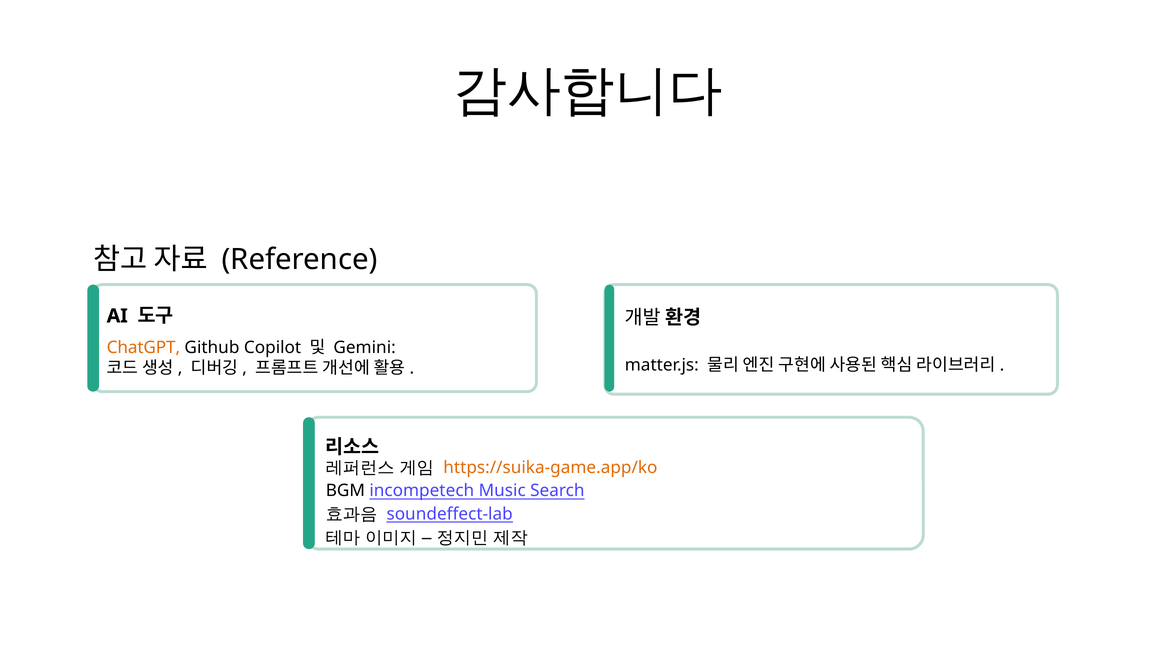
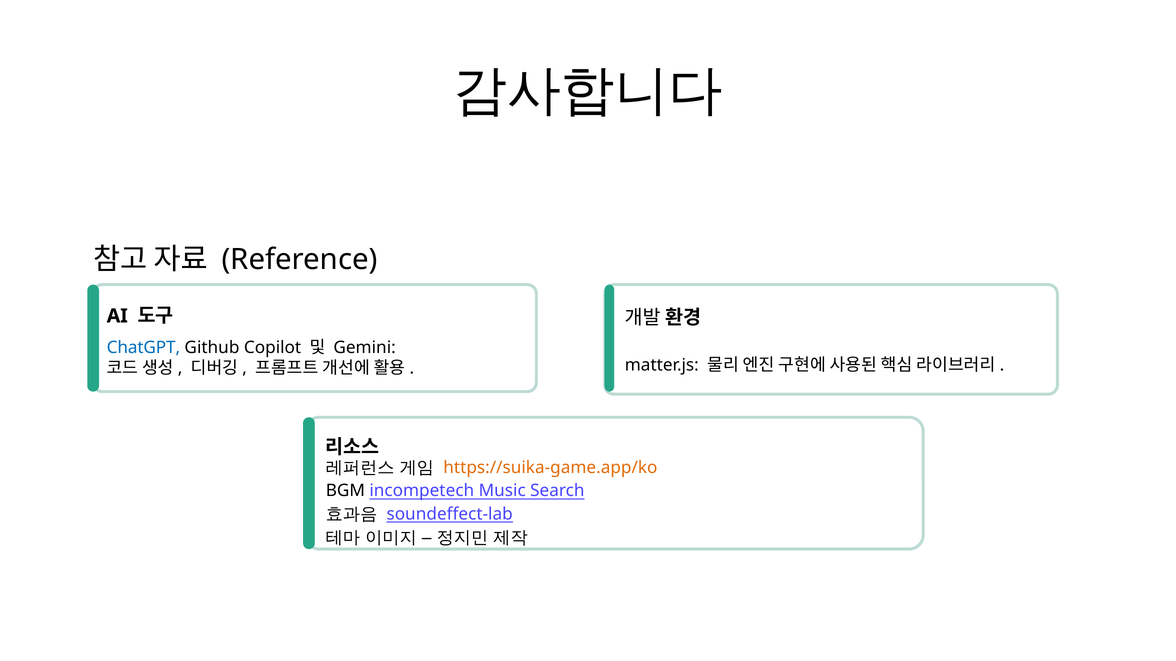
ChatGPT colour: orange -> blue (143, 348)
